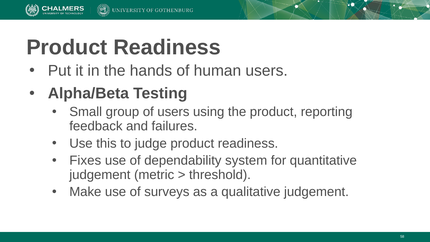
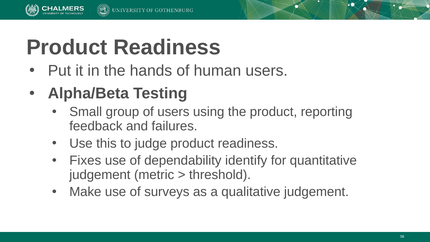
system: system -> identify (246, 160)
